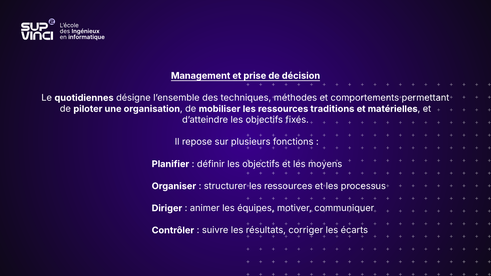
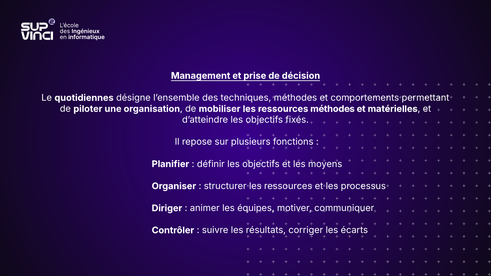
ressources traditions: traditions -> méthodes (332, 109)
